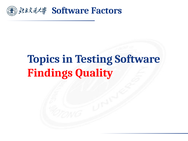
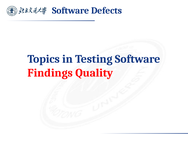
Factors: Factors -> Defects (107, 11)
